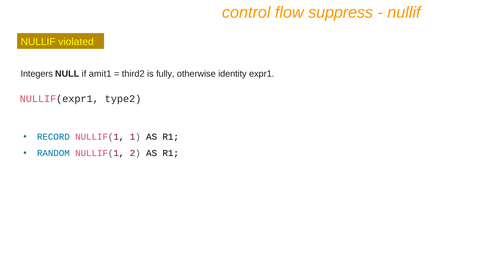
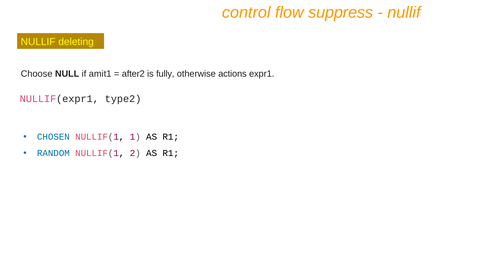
violated: violated -> deleting (76, 42)
Integers: Integers -> Choose (37, 74)
third2: third2 -> after2 (133, 74)
identity: identity -> actions (232, 74)
RECORD: RECORD -> CHOSEN (53, 137)
